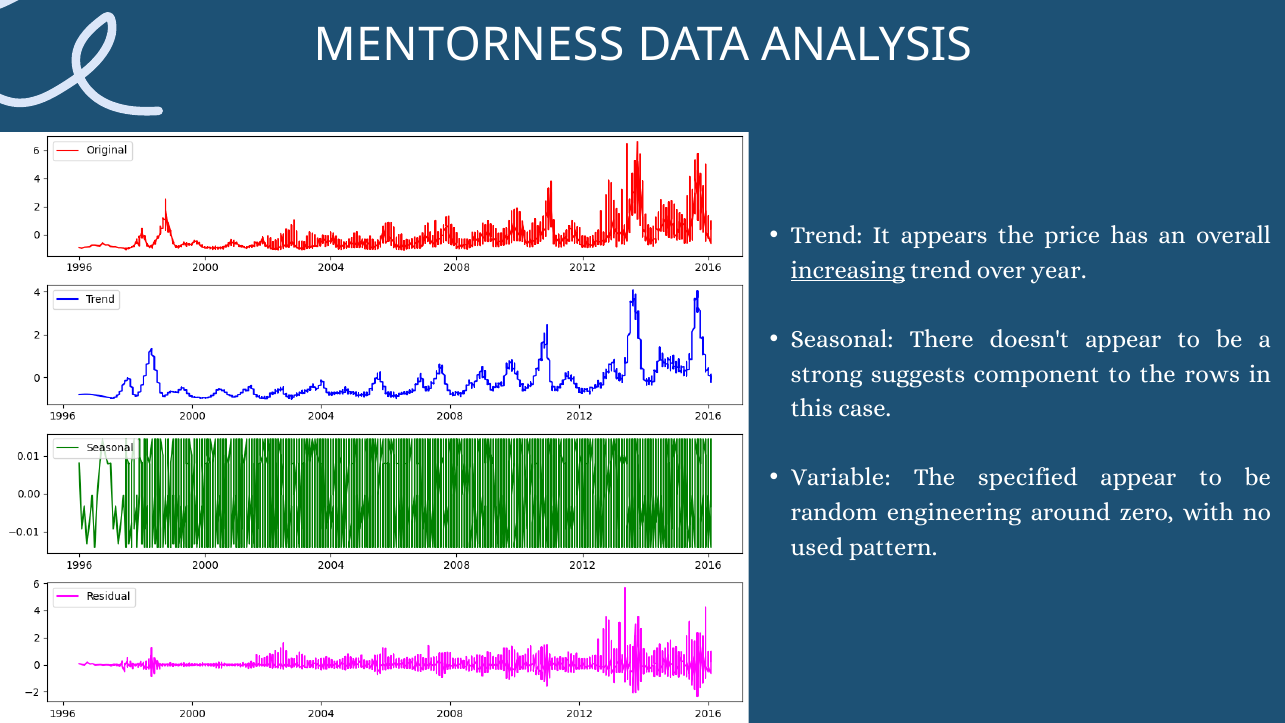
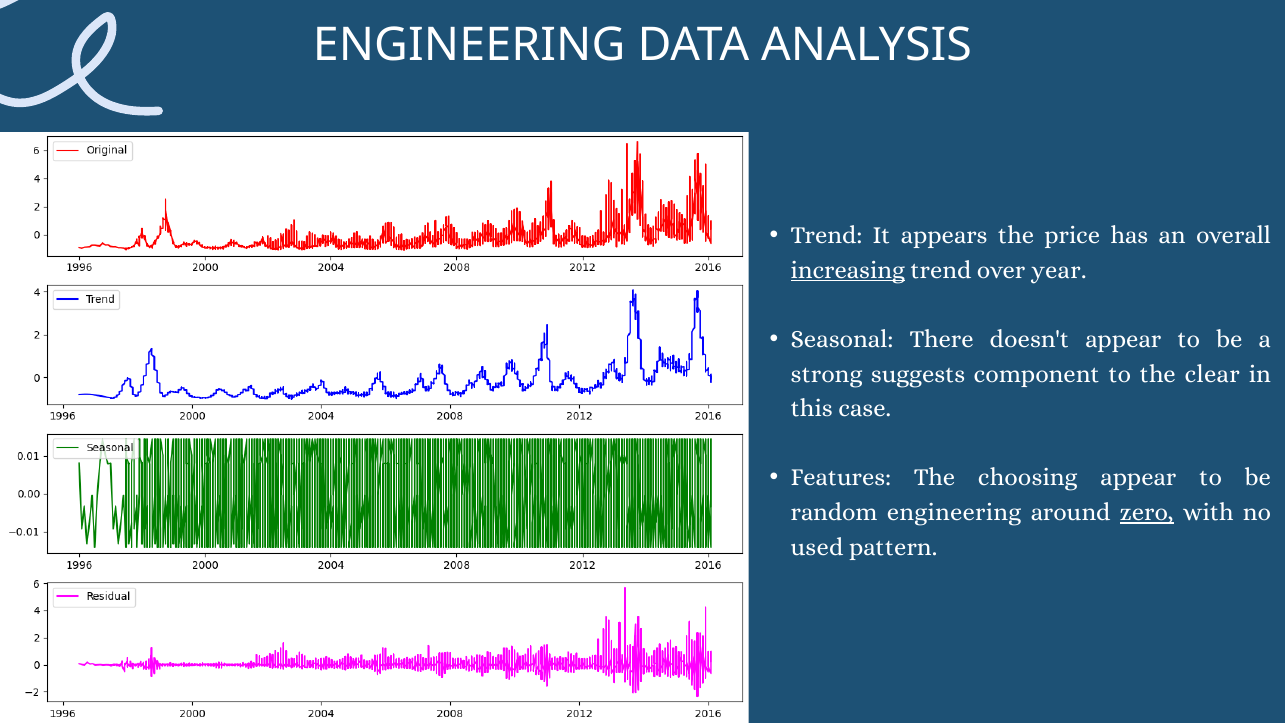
MENTORNESS: MENTORNESS -> ENGINEERING (469, 45)
rows: rows -> clear (1212, 374)
Variable: Variable -> Features (841, 478)
specified: specified -> choosing (1028, 478)
zero underline: none -> present (1147, 512)
